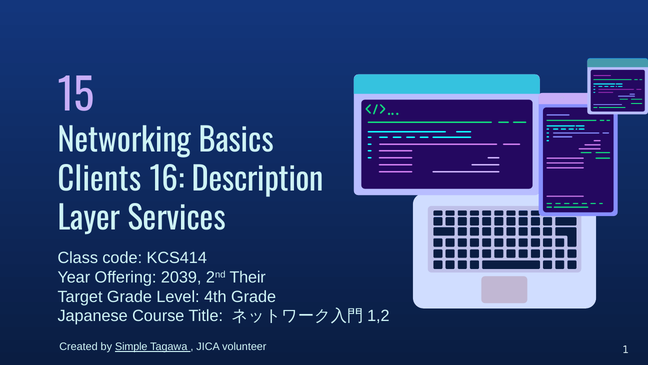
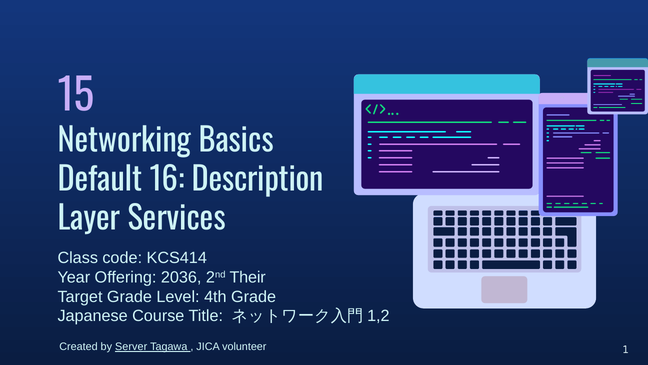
Clients: Clients -> Default (100, 180)
2039: 2039 -> 2036 (181, 277)
Simple: Simple -> Server (131, 346)
